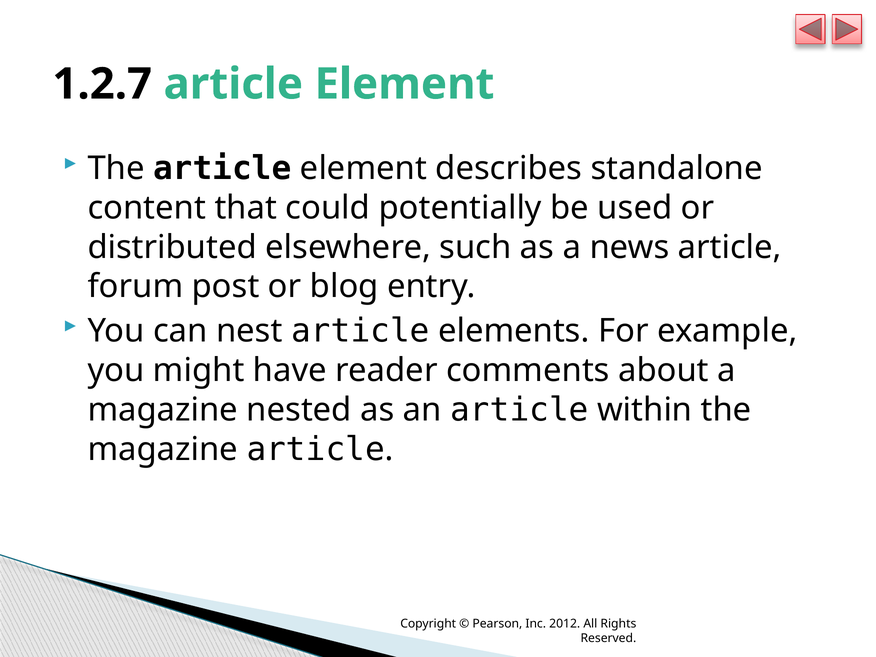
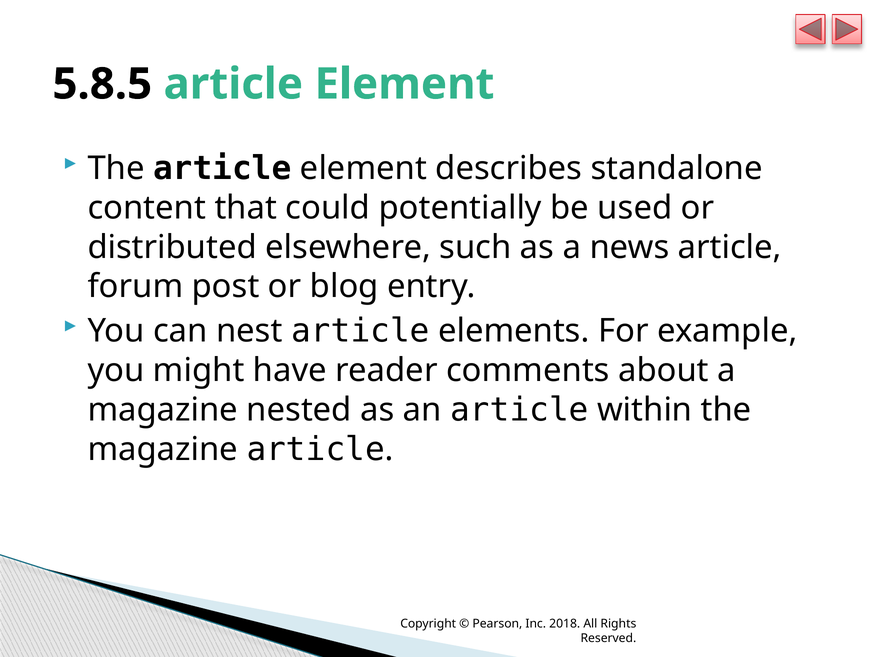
1.2.7: 1.2.7 -> 5.8.5 (102, 84)
2012: 2012 -> 2018 (565, 623)
